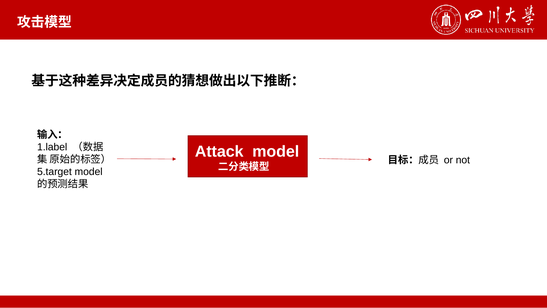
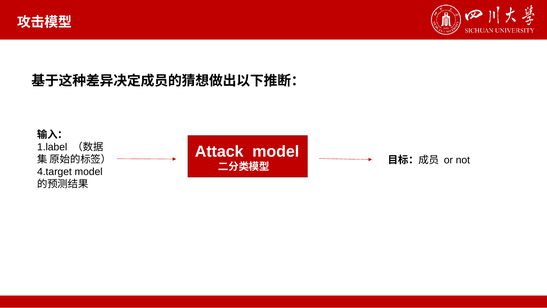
5.target: 5.target -> 4.target (54, 172)
